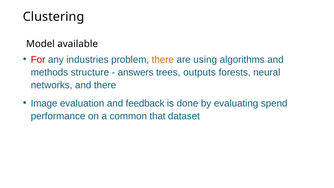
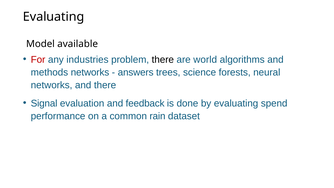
Clustering: Clustering -> Evaluating (54, 17)
there colour: orange -> black (163, 60)
using: using -> world (205, 60)
methods structure: structure -> networks (90, 72)
outputs: outputs -> science (200, 72)
Image: Image -> Signal (44, 103)
that: that -> rain (157, 116)
